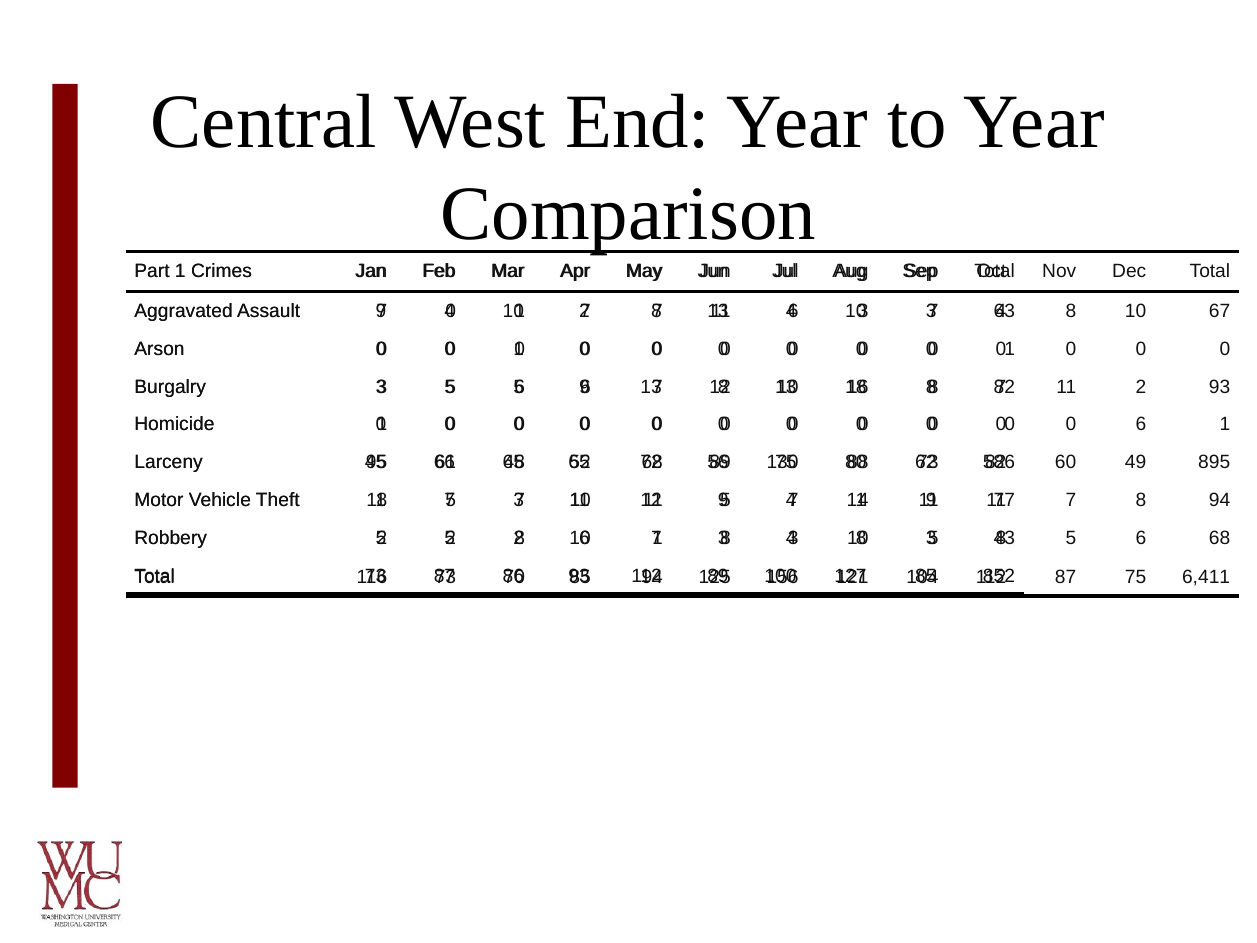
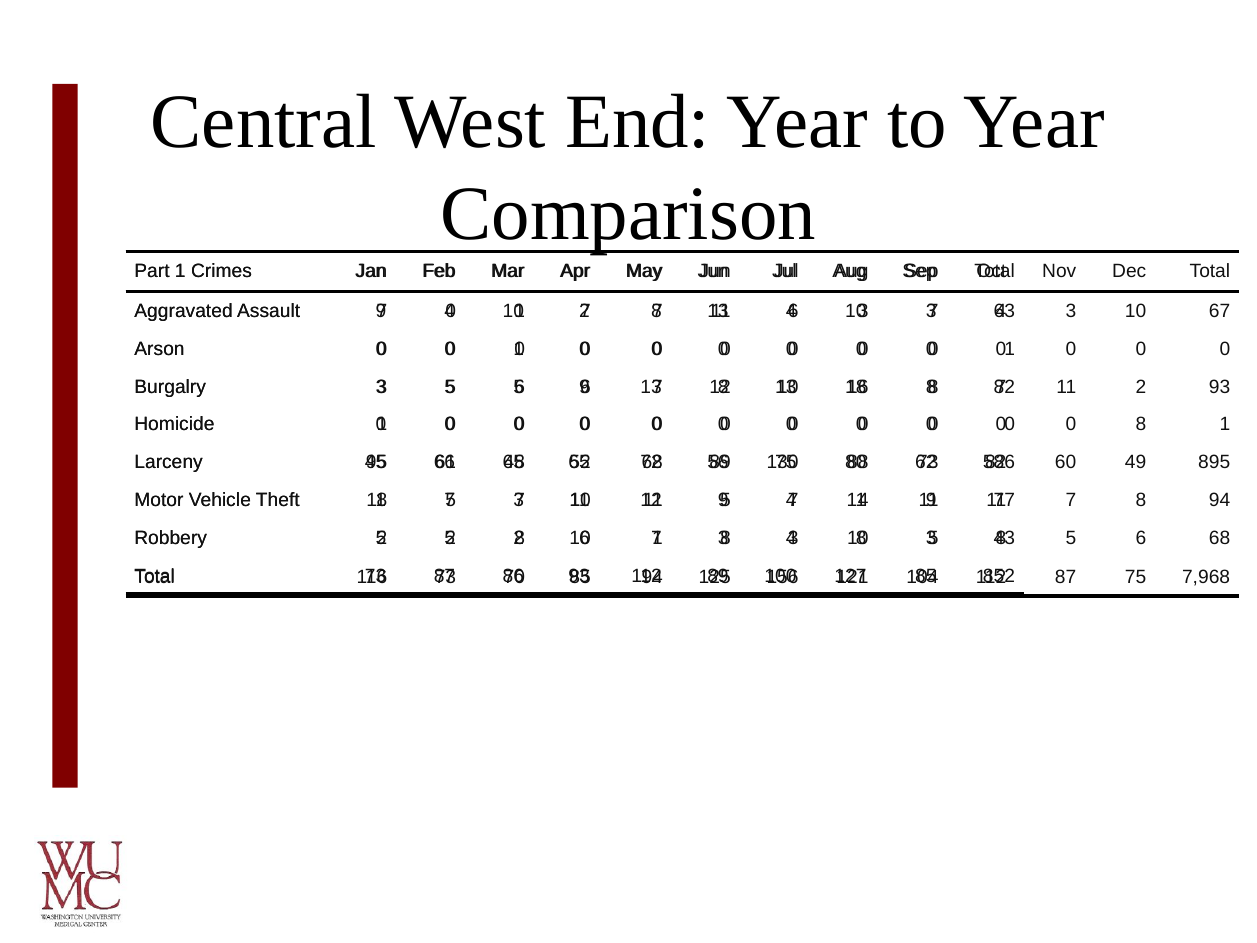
8: 8 -> 3 (1071, 311)
0 6: 6 -> 8 (1141, 424)
6,411: 6,411 -> 7,968 (1206, 577)
